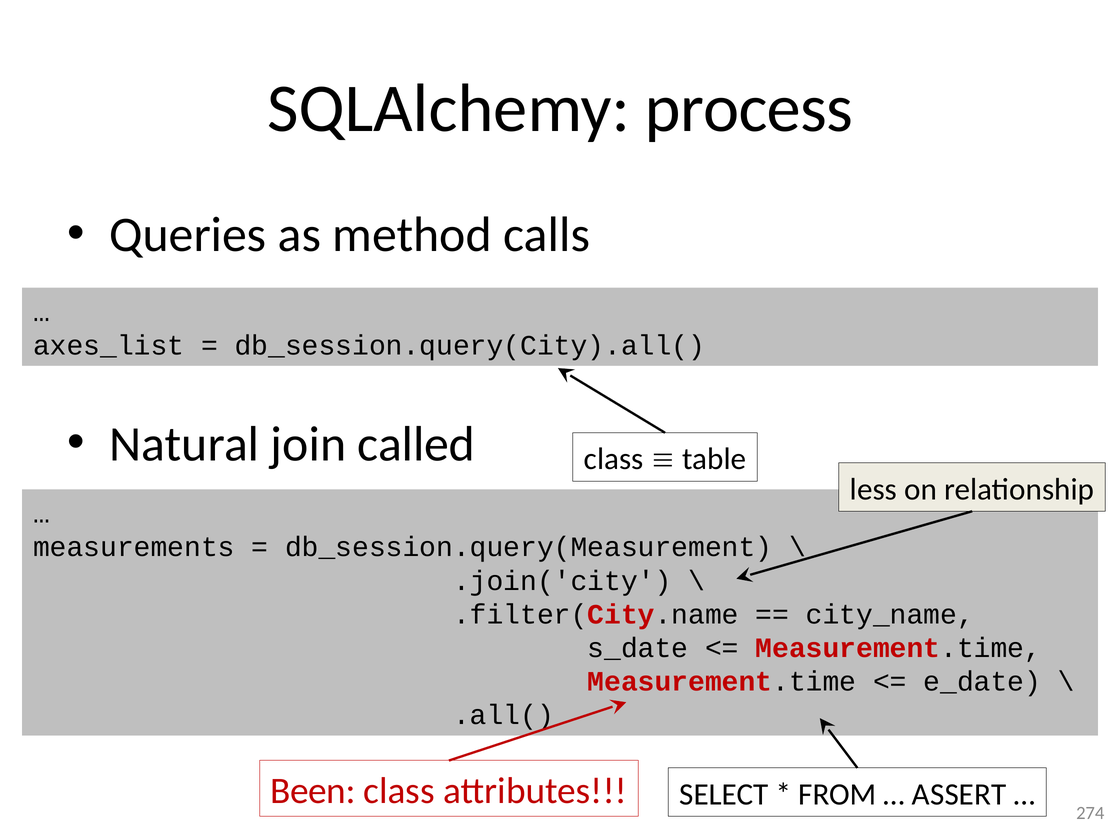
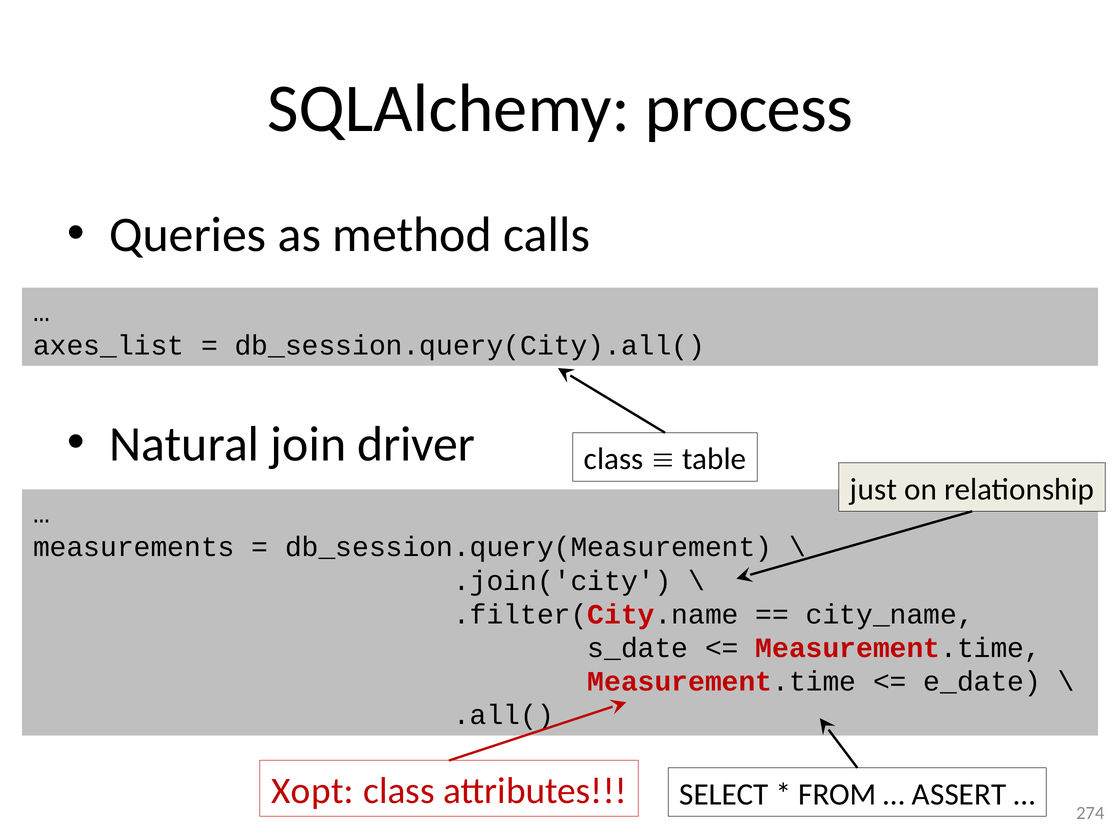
called: called -> driver (416, 444)
less: less -> just (873, 489)
Been: Been -> Xopt (313, 791)
